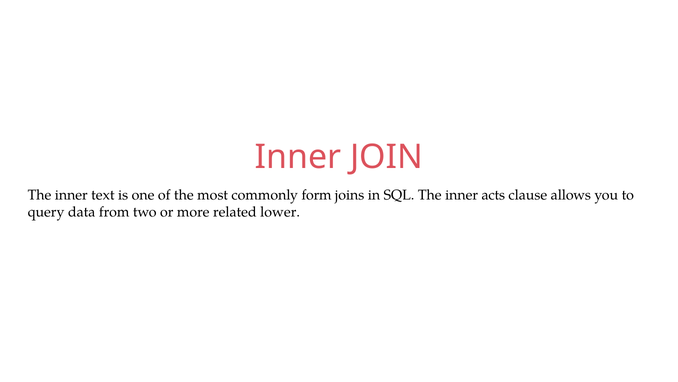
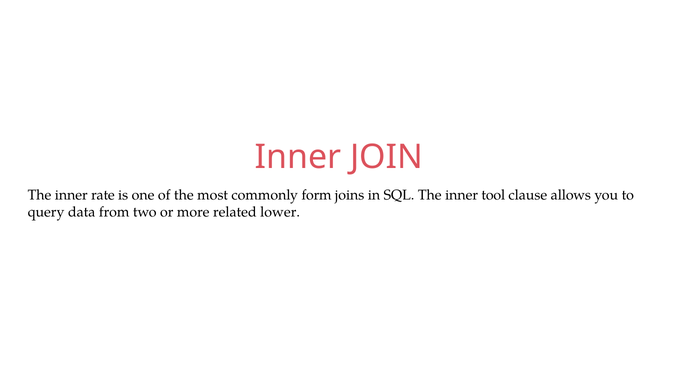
text: text -> rate (103, 195)
acts: acts -> tool (493, 195)
